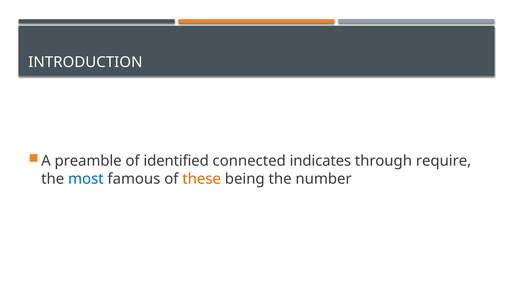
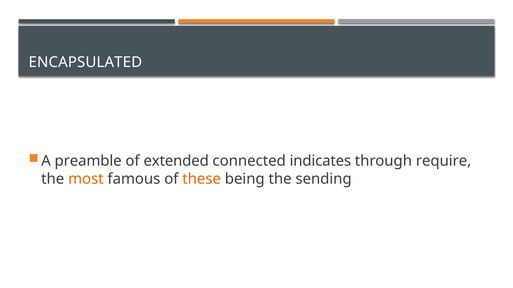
INTRODUCTION: INTRODUCTION -> ENCAPSULATED (85, 62)
identified: identified -> extended (176, 161)
most colour: blue -> orange (86, 179)
number: number -> sending (324, 179)
